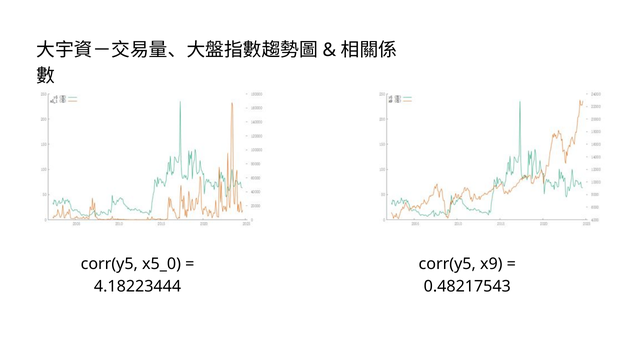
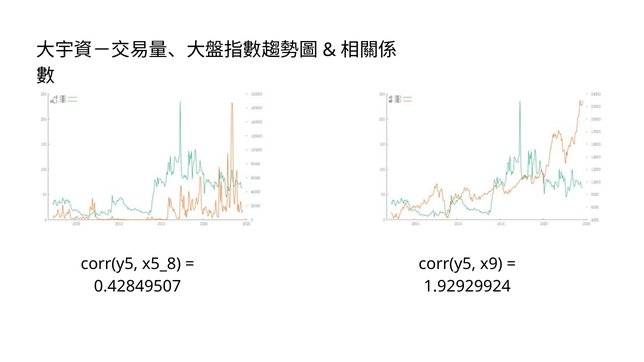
x5_0: x5_0 -> x5_8 (162, 264)
4.18223444: 4.18223444 -> 0.42849507 (138, 287)
0.48217543: 0.48217543 -> 1.92929924 (467, 287)
